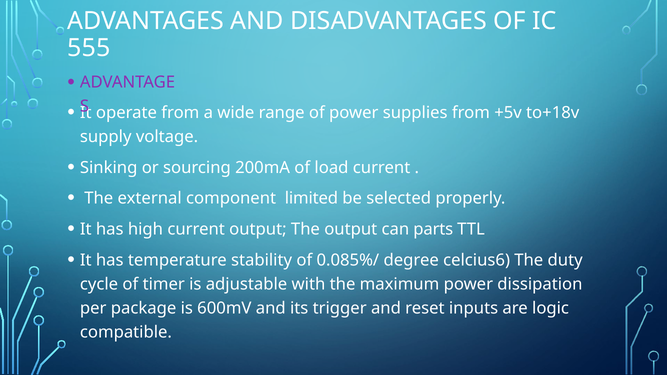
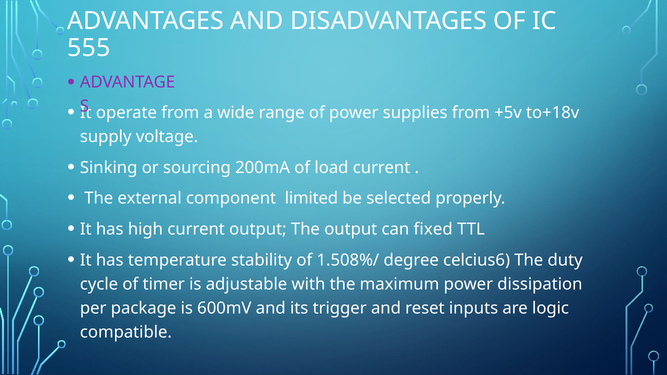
parts: parts -> fixed (433, 230)
0.085%/: 0.085%/ -> 1.508%/ (348, 260)
